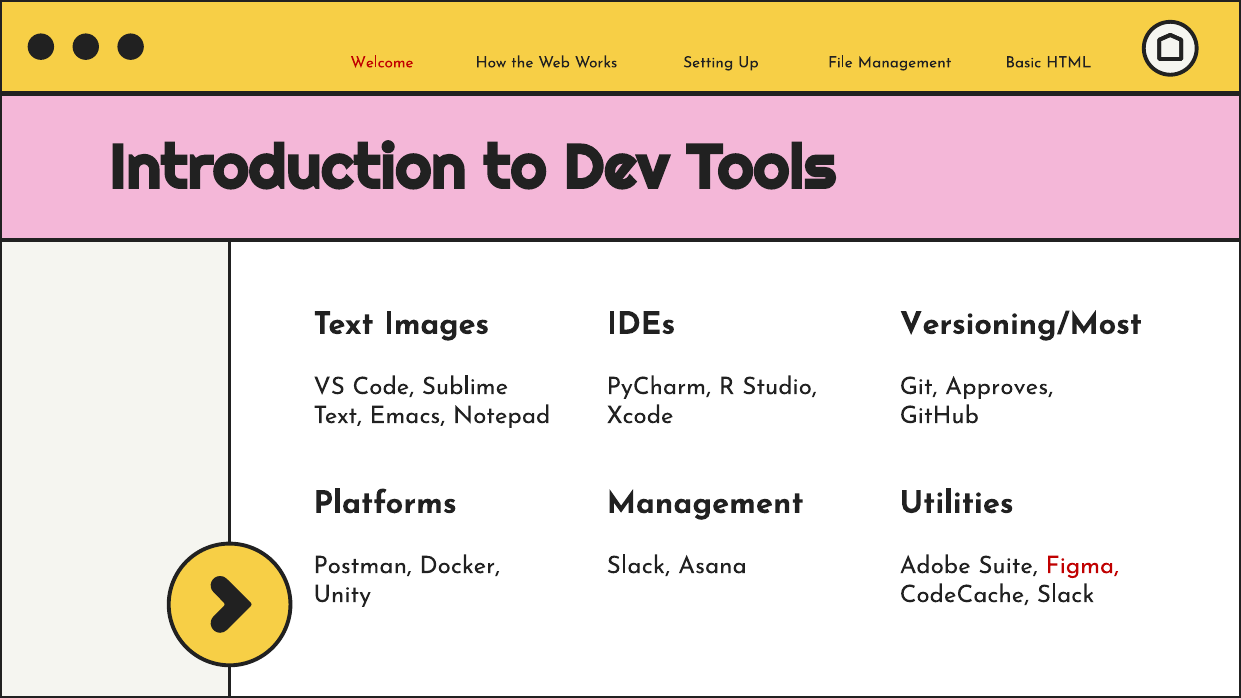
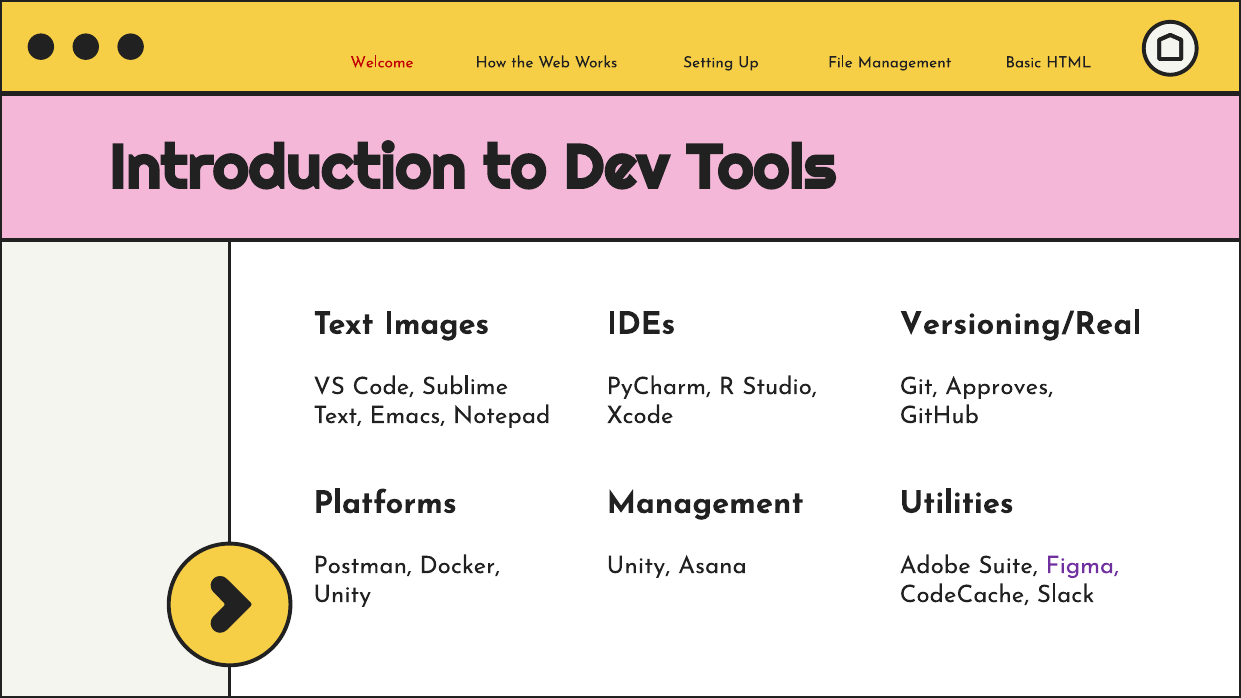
Versioning/Most: Versioning/Most -> Versioning/Real (1021, 324)
Slack: Slack -> Unity (638, 565)
Figma colour: red -> purple (1082, 565)
